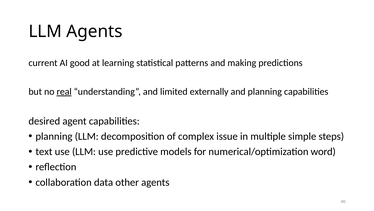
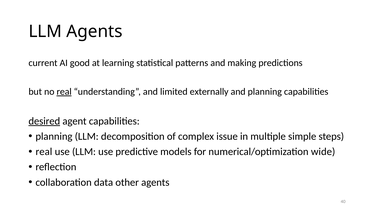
desired underline: none -> present (44, 121)
text: text -> real (44, 151)
word: word -> wide (323, 151)
